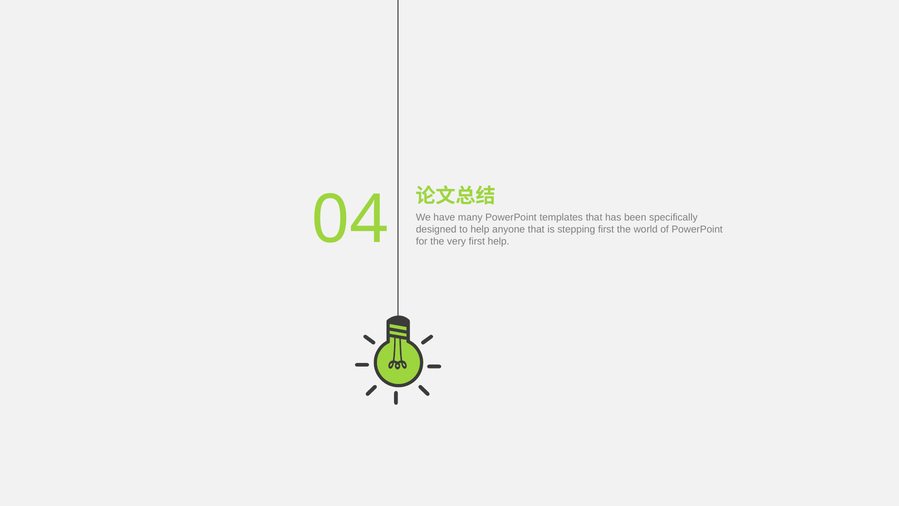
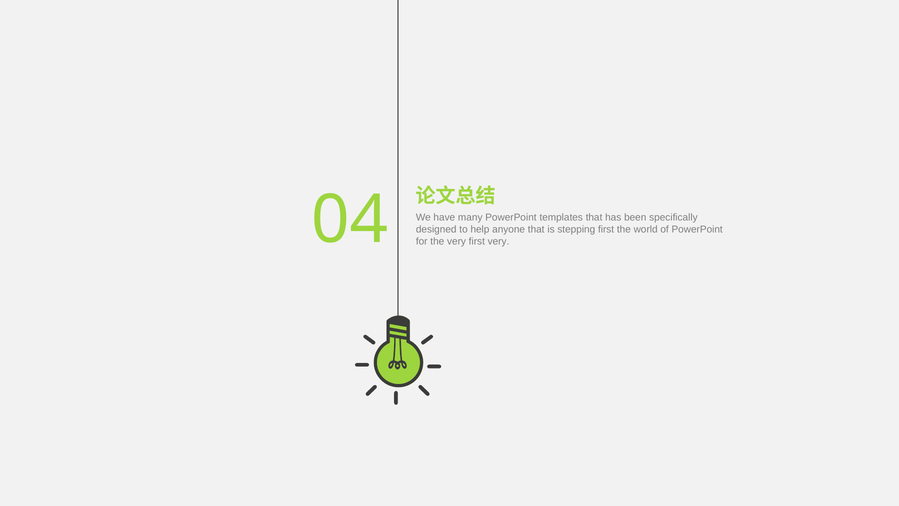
first help: help -> very (499, 241)
